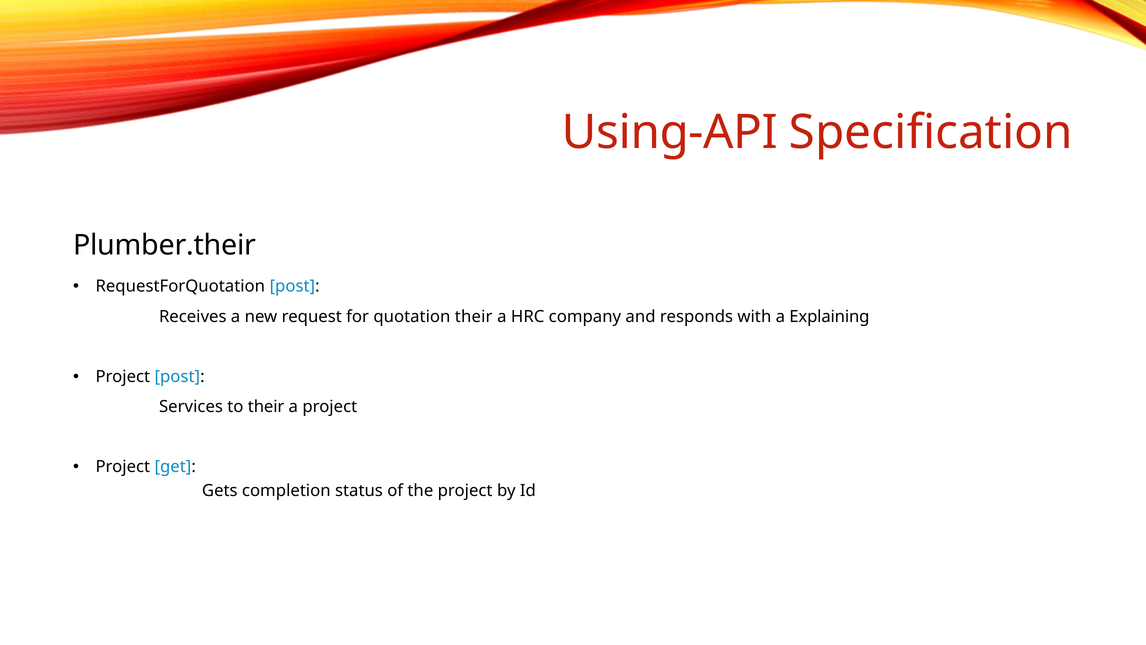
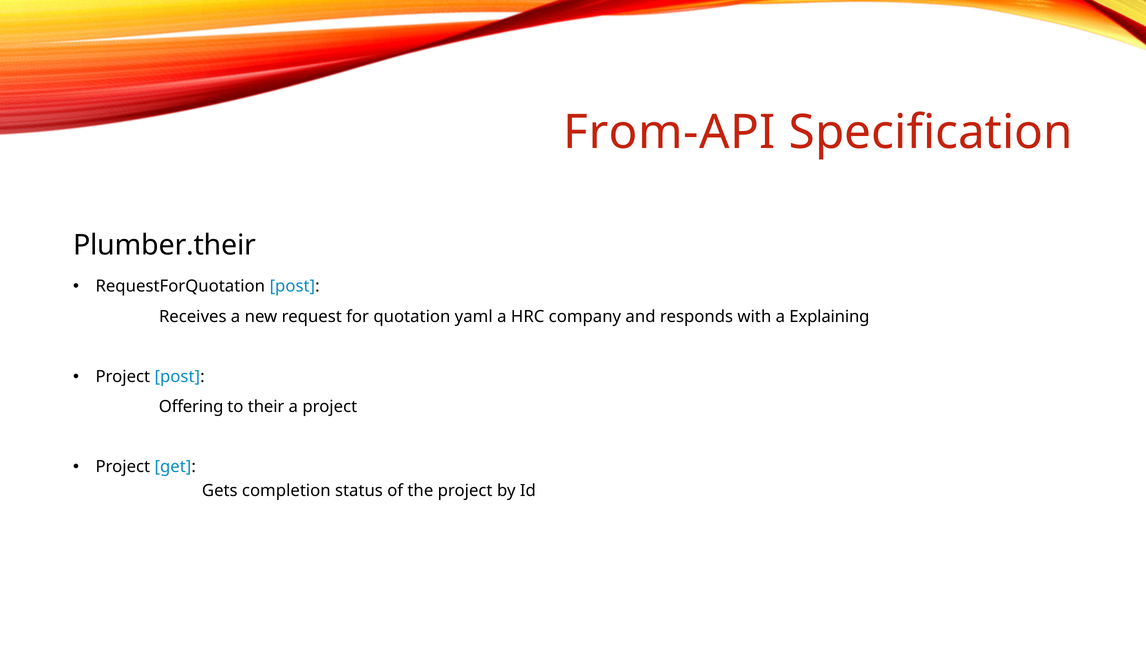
Using-API: Using-API -> From-API (669, 133)
quotation their: their -> yaml (474, 316)
Services: Services -> Offering (191, 406)
